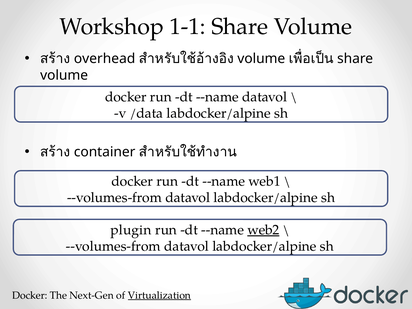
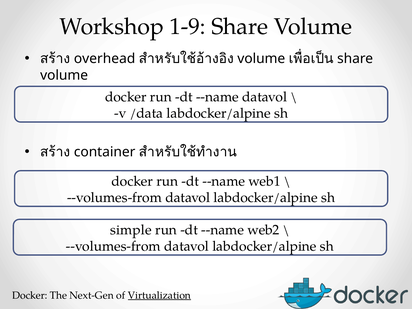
1-1: 1-1 -> 1-9 (188, 27)
plugin: plugin -> simple (131, 230)
web2 underline: present -> none (263, 230)
